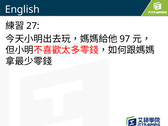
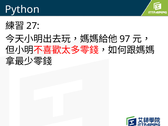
English: English -> Python (22, 9)
